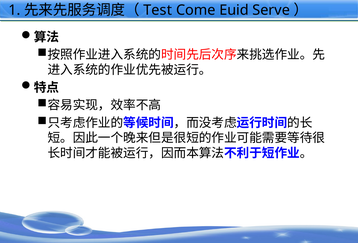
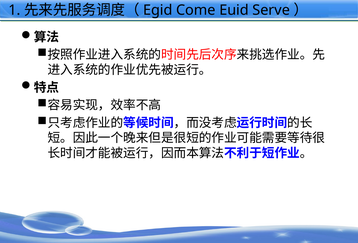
Test: Test -> Egid (158, 10)
